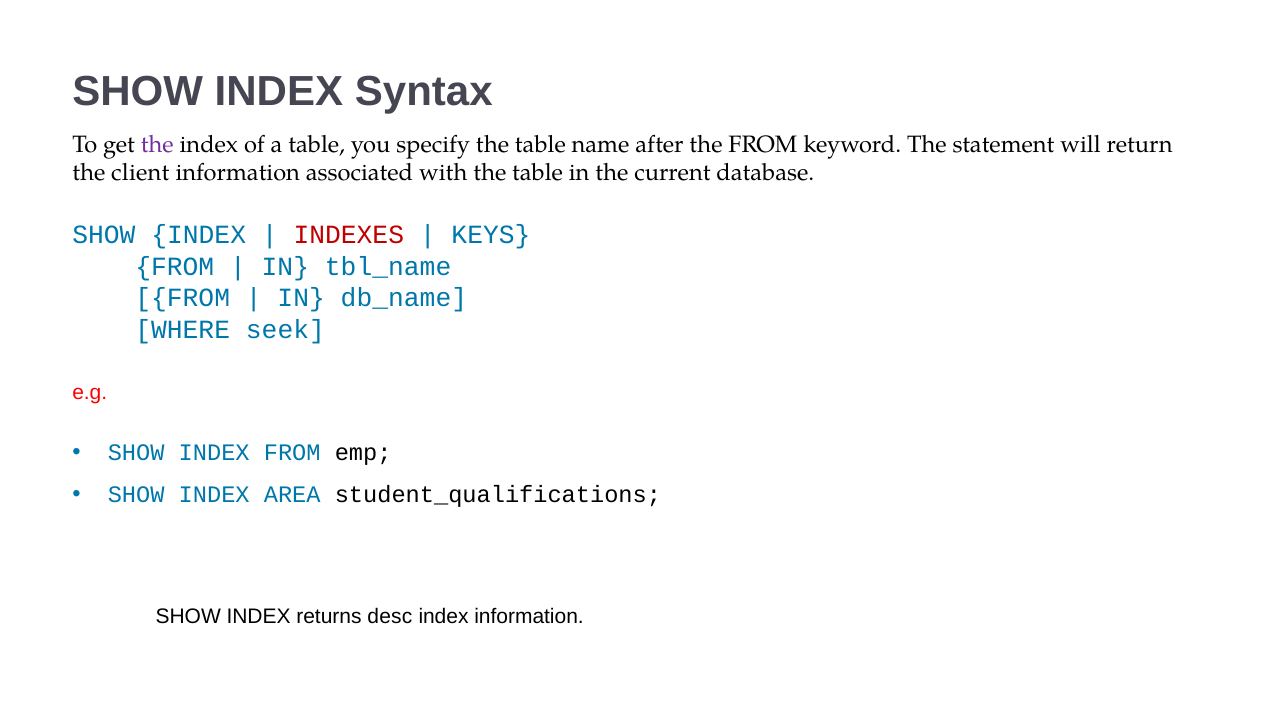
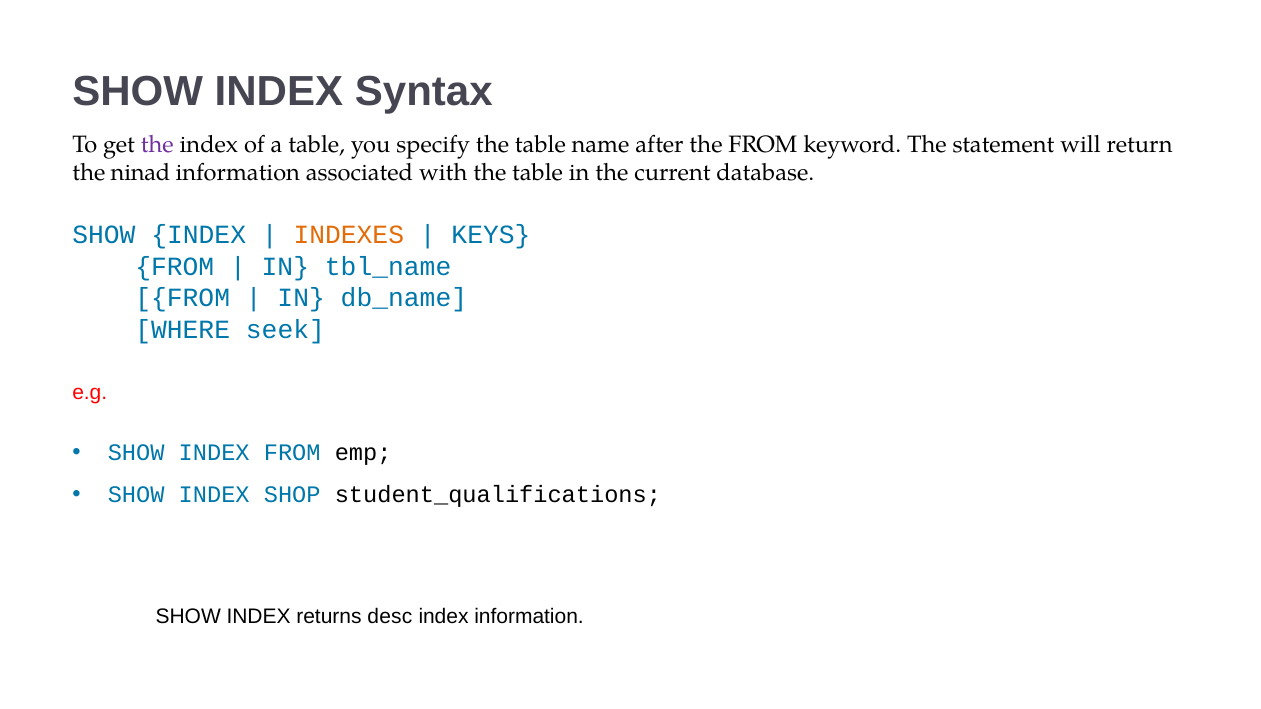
client: client -> ninad (141, 173)
INDEXES colour: red -> orange (349, 235)
AREA: AREA -> SHOP (292, 495)
